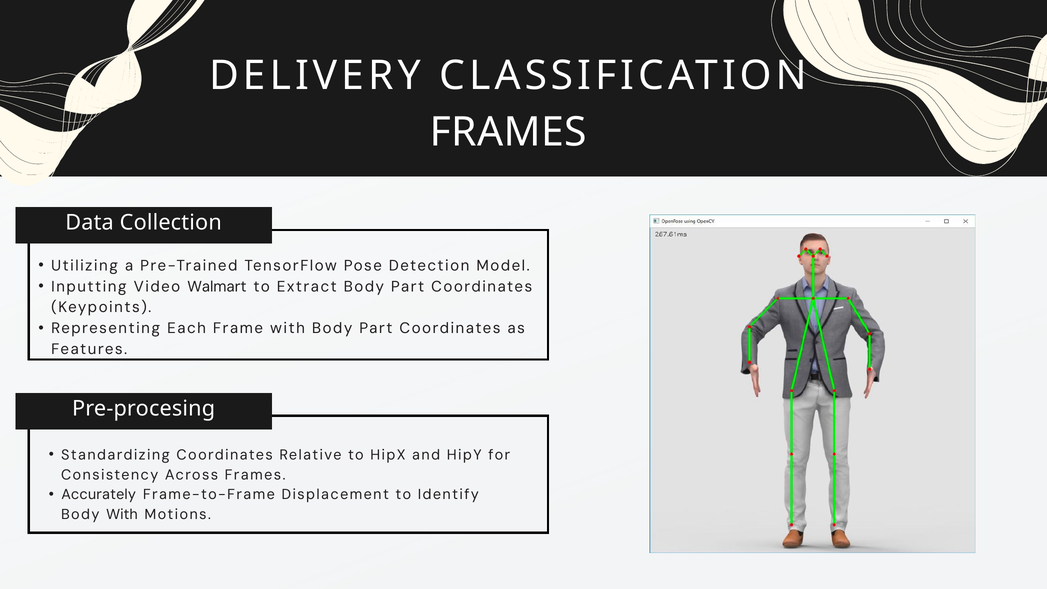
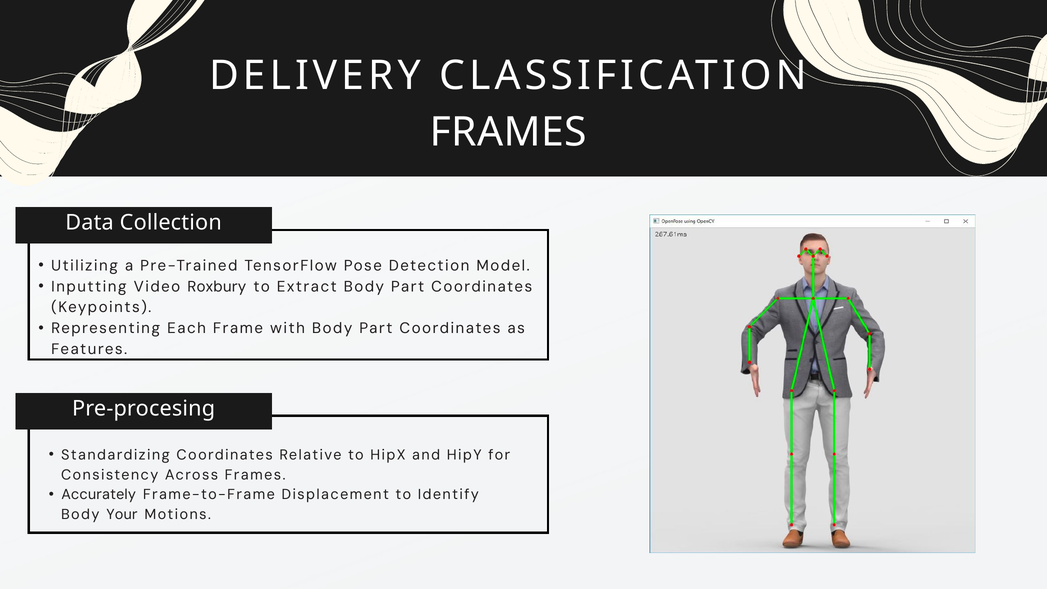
Walmart: Walmart -> Roxbury (217, 287)
Body With: With -> Your (122, 514)
